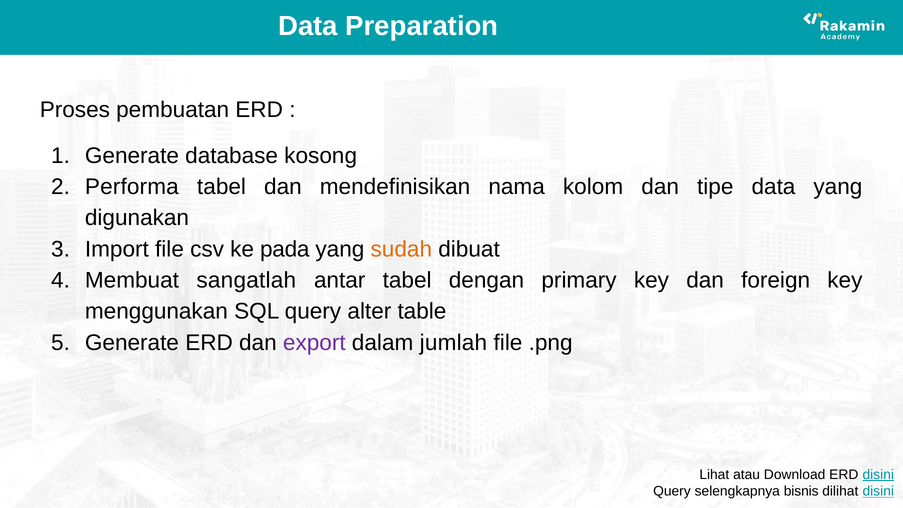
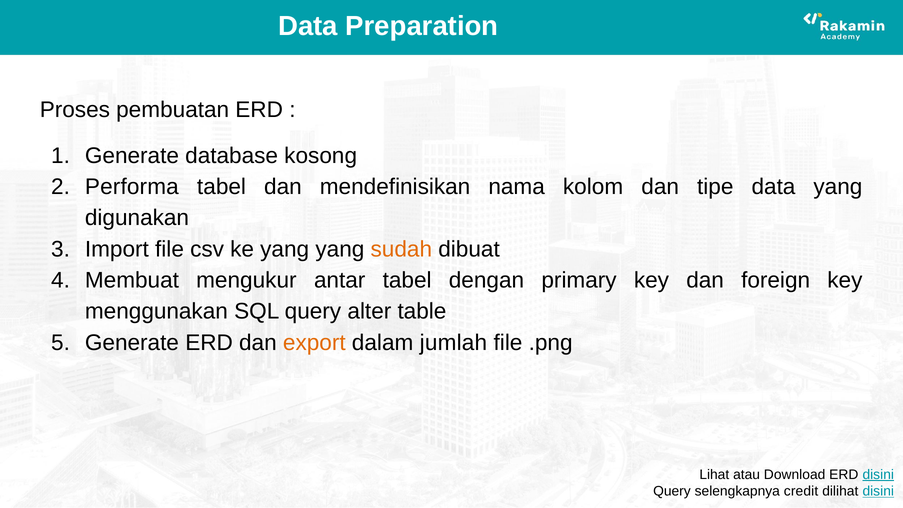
ke pada: pada -> yang (285, 249)
sangatlah: sangatlah -> mengukur (246, 280)
export colour: purple -> orange (314, 343)
bisnis: bisnis -> credit (801, 491)
